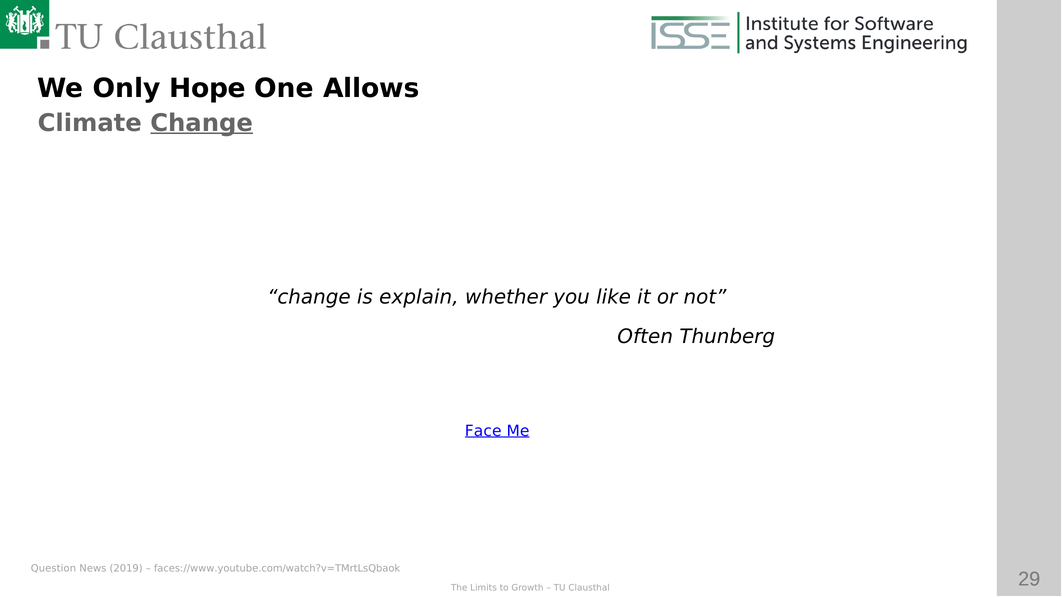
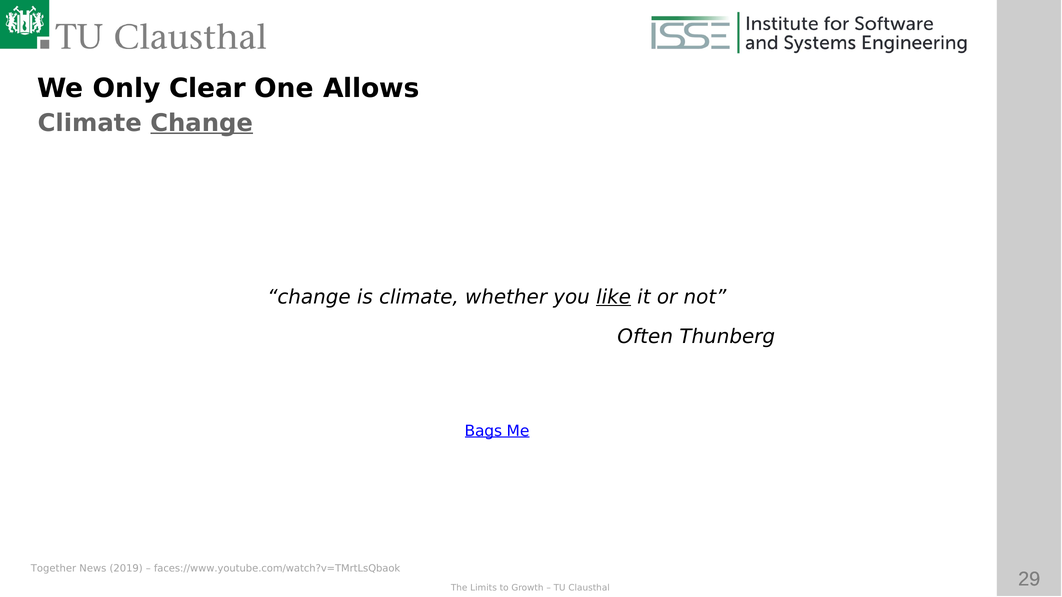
Hope: Hope -> Clear (208, 88)
is explain: explain -> climate (419, 297)
like underline: none -> present (614, 297)
Face: Face -> Bags (483, 431)
Question: Question -> Together (53, 569)
